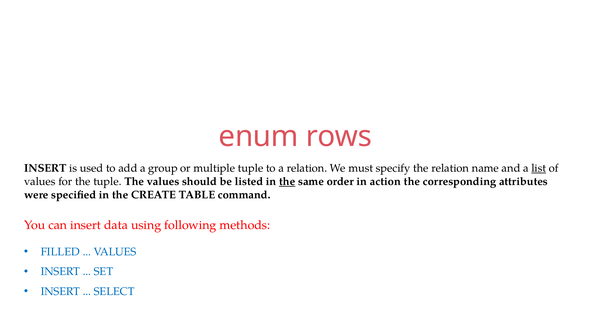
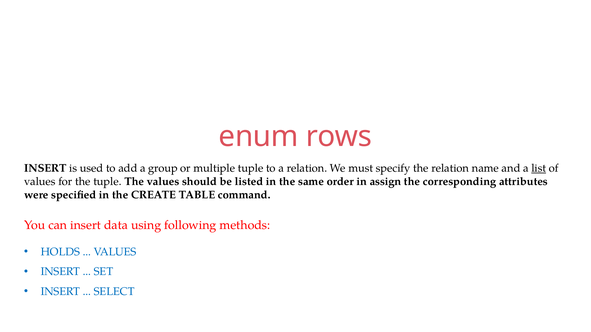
the underline: present -> none (287, 182)
action: action -> assign (385, 182)
FILLED: FILLED -> HOLDS (60, 252)
